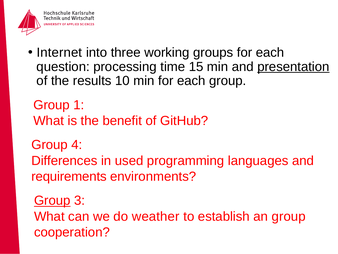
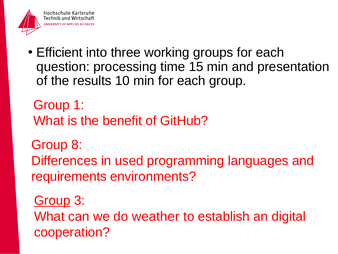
Internet: Internet -> Efficient (59, 52)
presentation underline: present -> none (293, 67)
4: 4 -> 8 (77, 145)
an group: group -> digital (289, 216)
